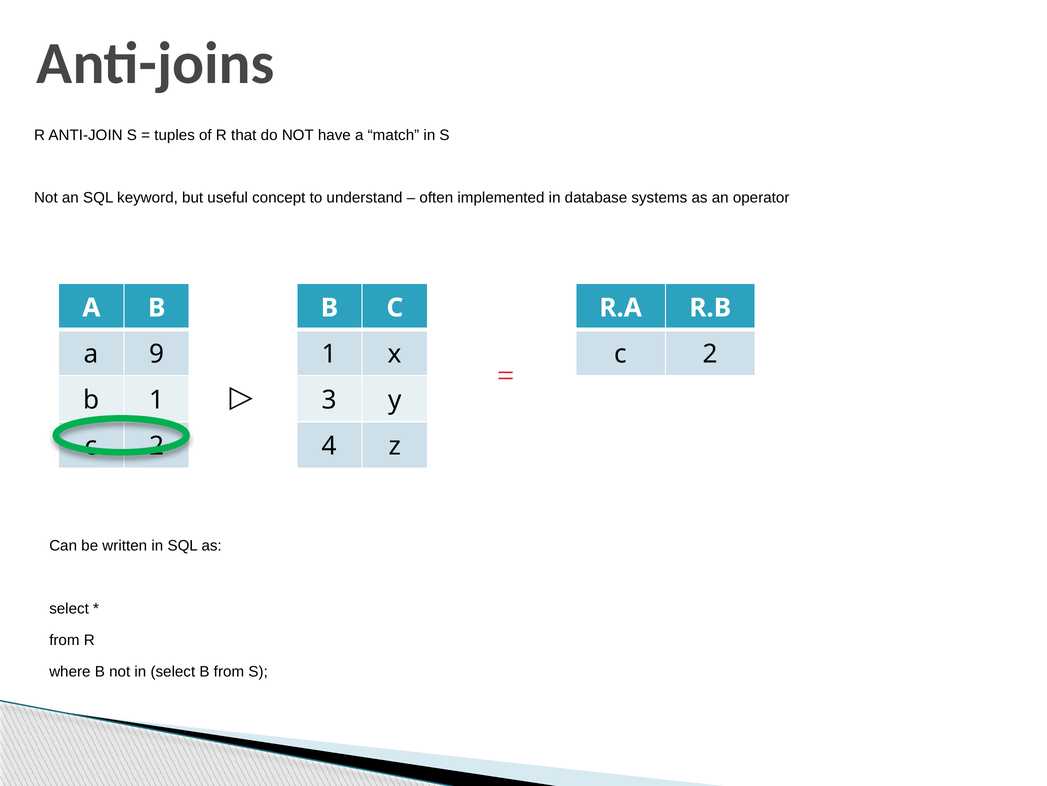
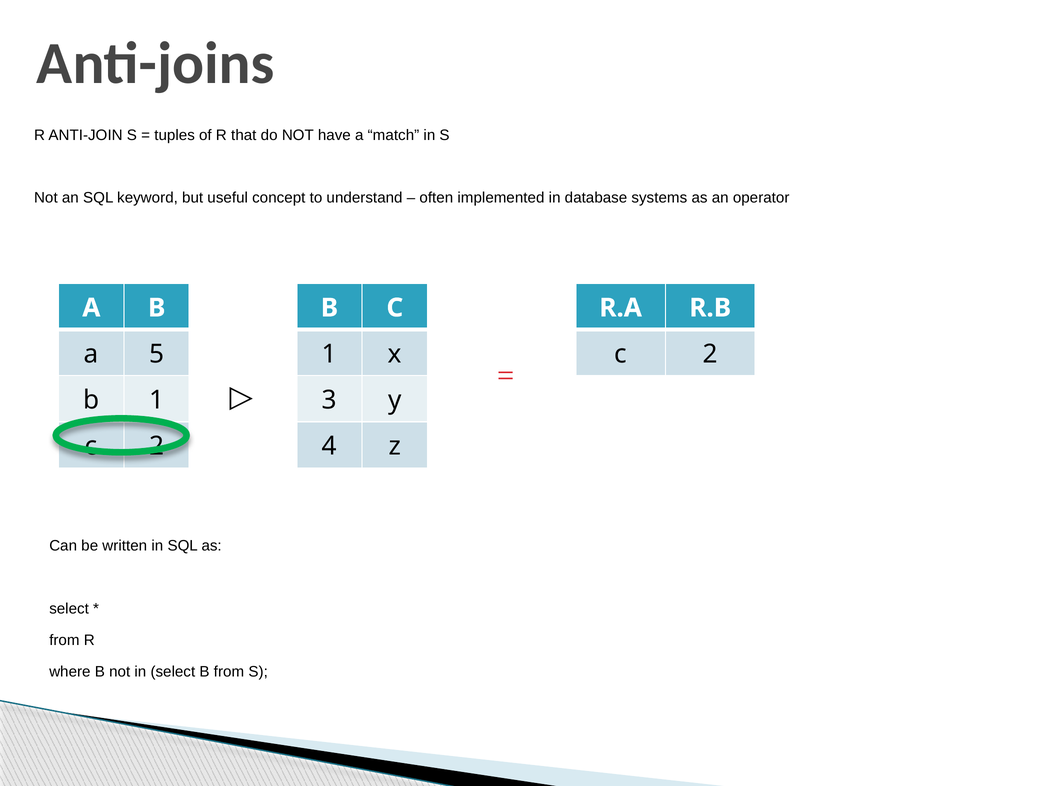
9: 9 -> 5 (157, 354)
